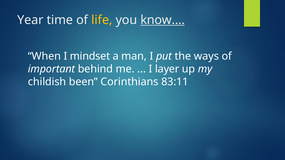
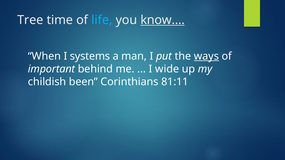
Year: Year -> Tree (30, 20)
life colour: yellow -> light blue (102, 20)
mindset: mindset -> systems (90, 56)
ways underline: none -> present (206, 56)
layer: layer -> wide (167, 69)
83:11: 83:11 -> 81:11 (175, 82)
